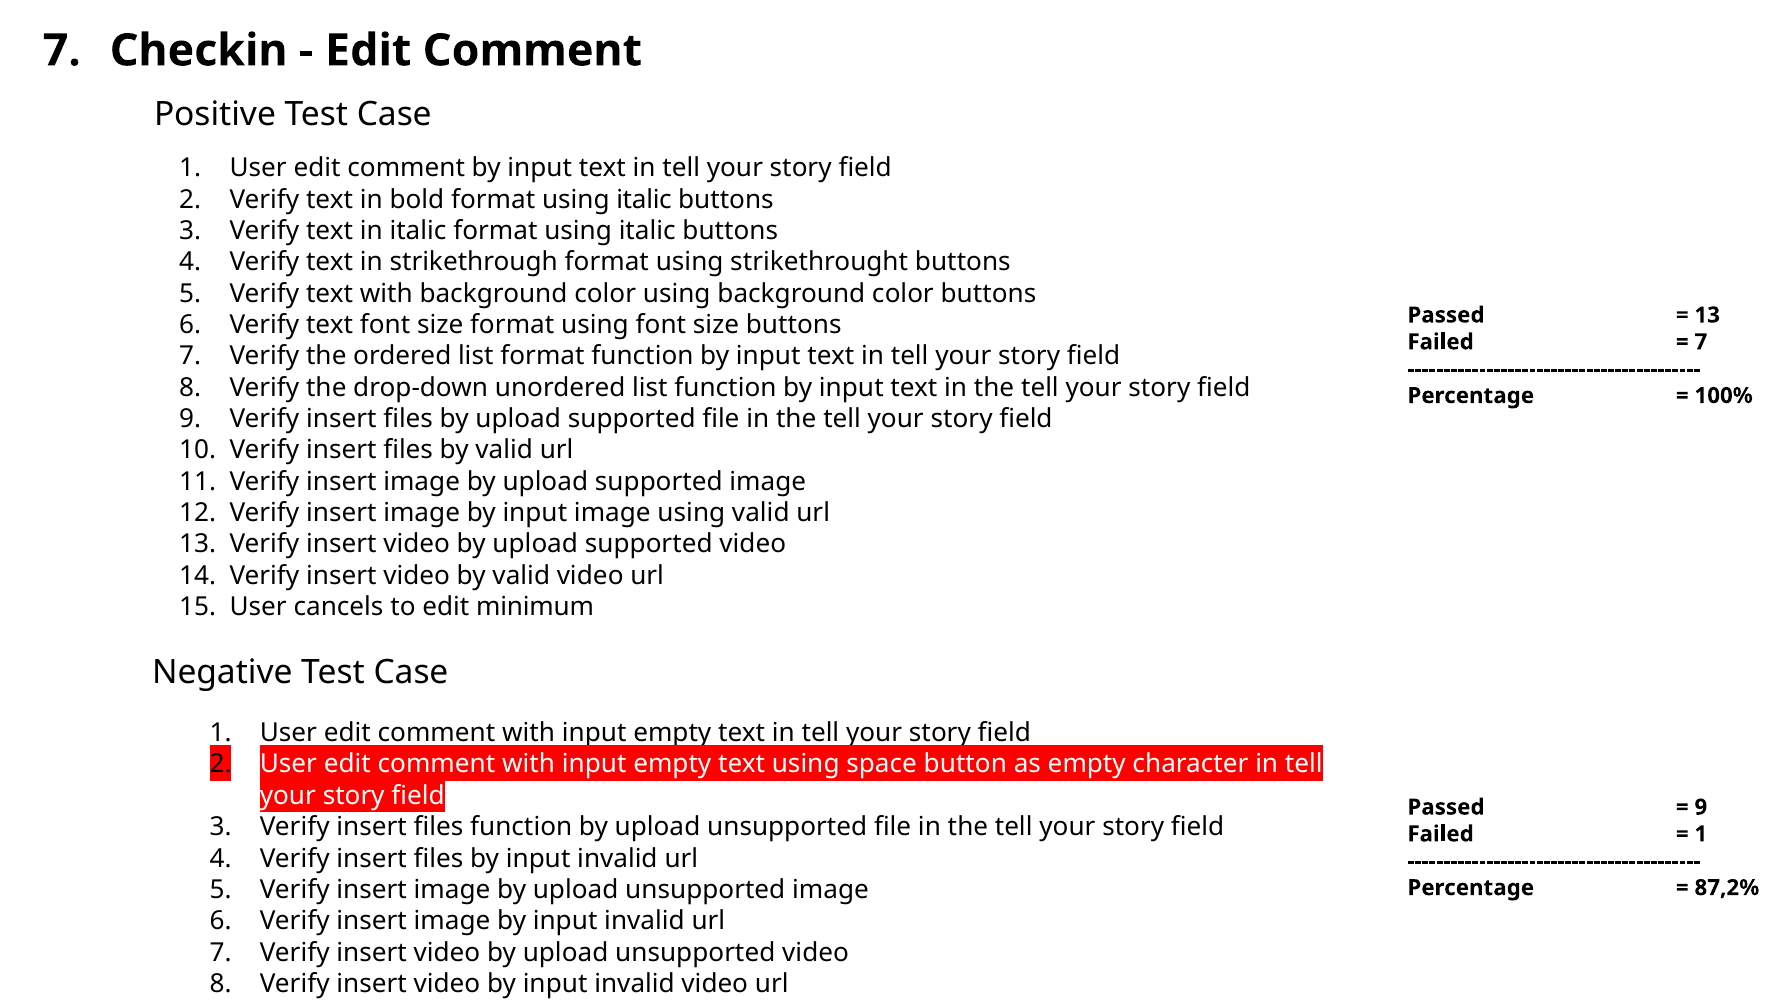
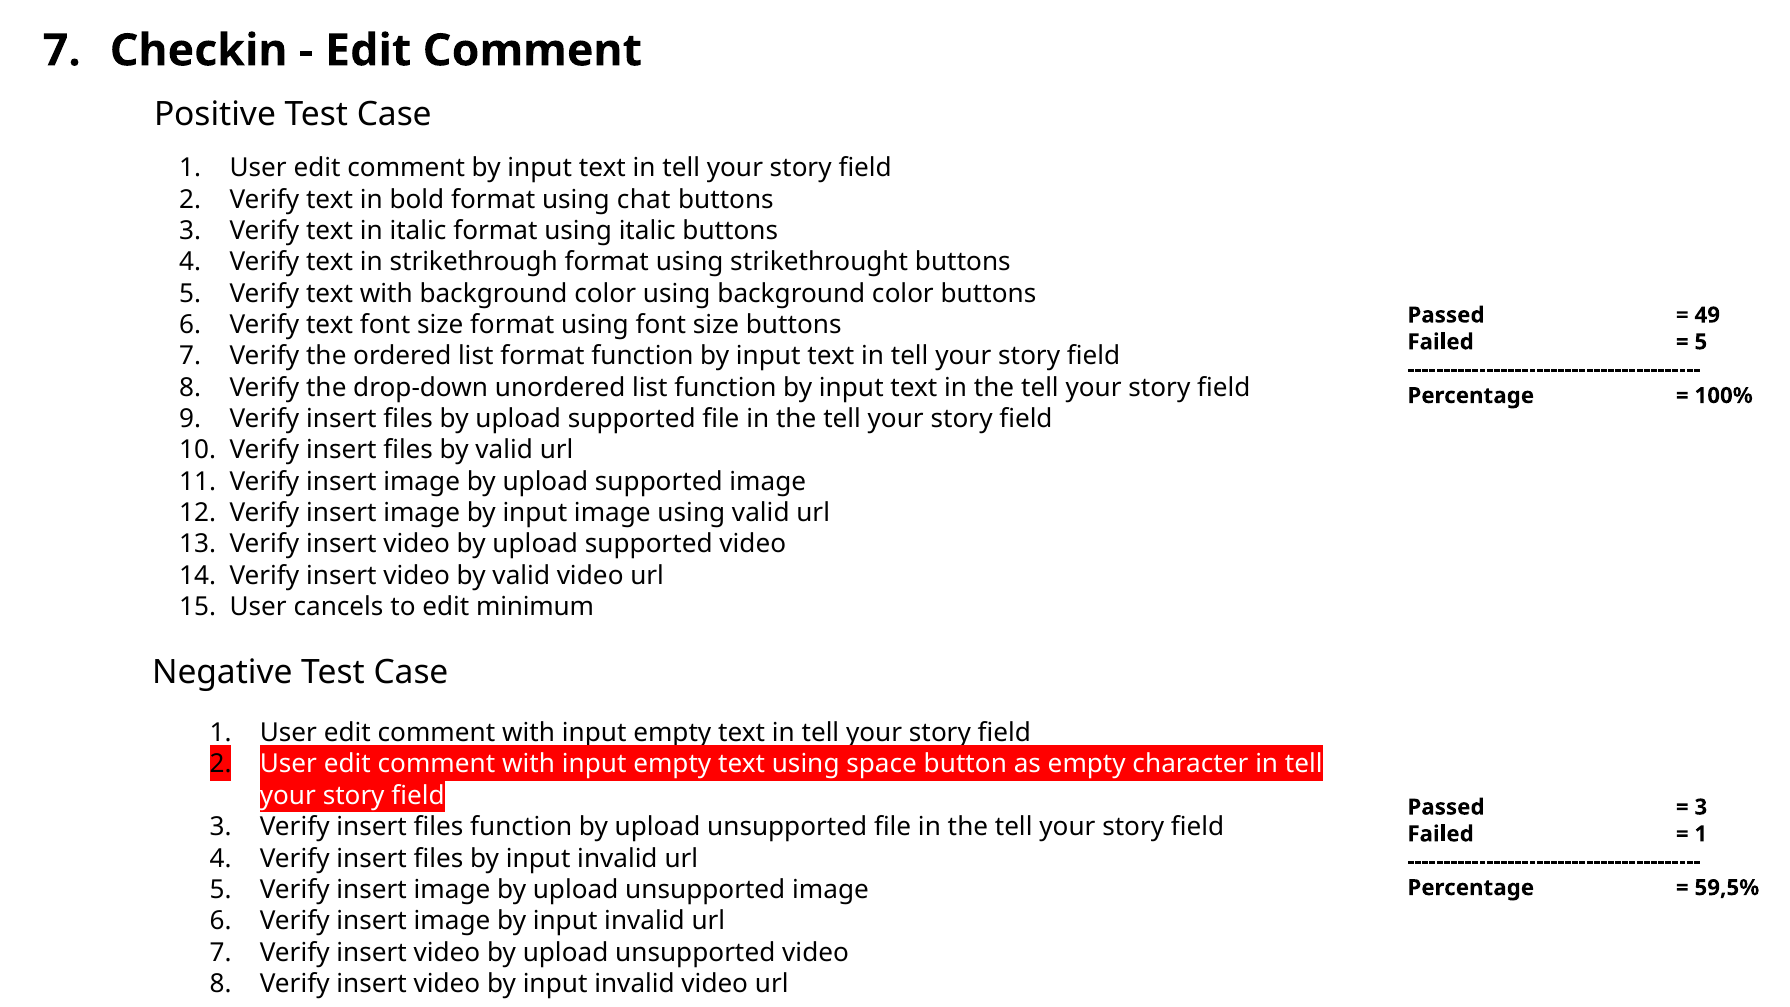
bold format using italic: italic -> chat (644, 199)
13: 13 -> 49 (1707, 315)
7: 7 -> 5 (1701, 342)
9: 9 -> 3 (1701, 807)
87,2%: 87,2% -> 59,5% (1727, 888)
